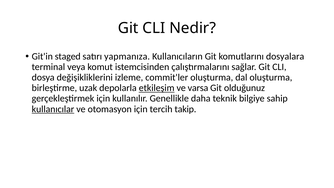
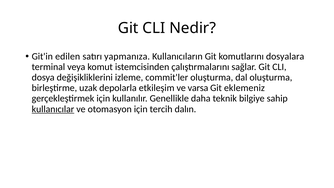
staged: staged -> edilen (68, 56)
etkileşim underline: present -> none (157, 88)
olduğunuz: olduğunuz -> eklemeniz (244, 88)
takip: takip -> dalın (185, 109)
